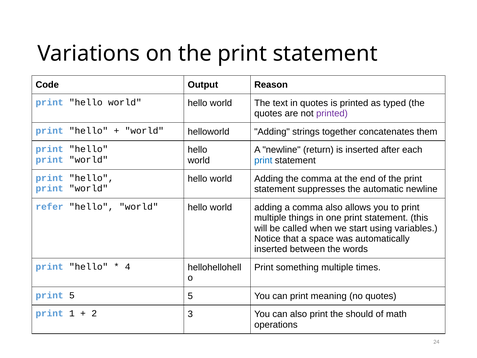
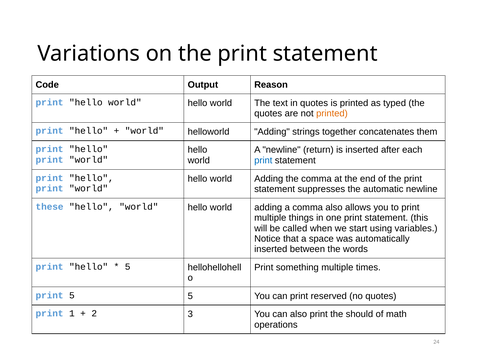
printed colour: purple -> orange (332, 113)
refer: refer -> these (50, 207)
4: 4 -> 5 (128, 266)
meaning: meaning -> reserved (329, 296)
